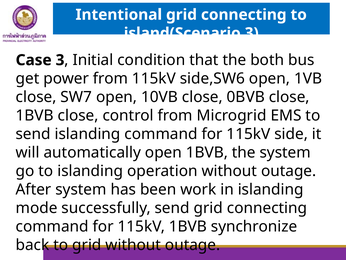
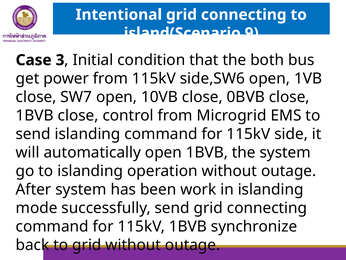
island(Scenario 3: 3 -> 9 (252, 33)
